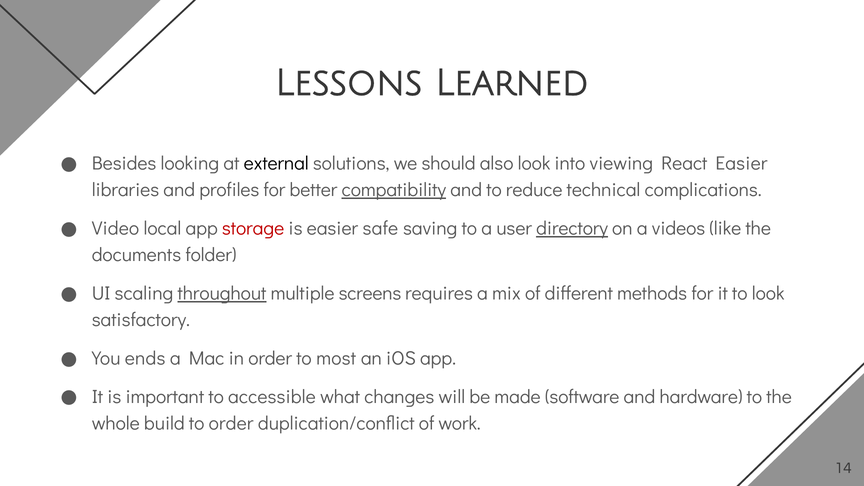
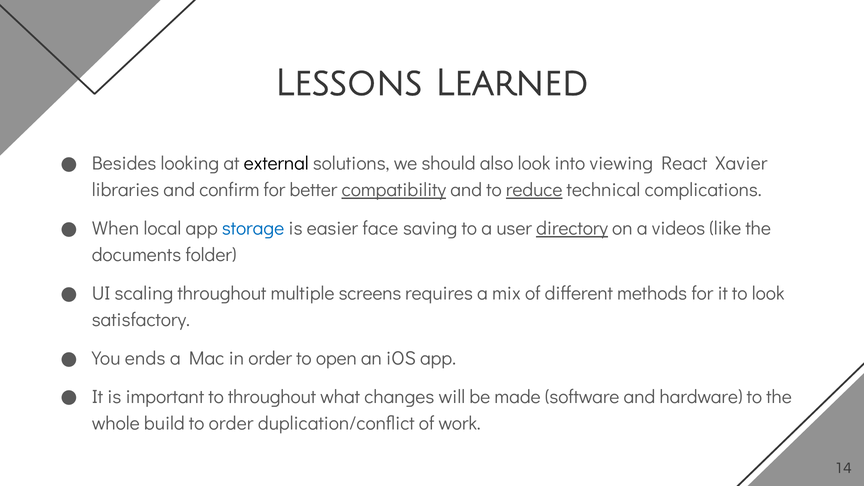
React Easier: Easier -> Xavier (741, 164)
profiles: profiles -> confirm (229, 190)
reduce underline: none -> present (534, 190)
Video: Video -> When (115, 229)
storage colour: red -> blue (253, 229)
safe: safe -> face (380, 229)
throughout underline: present -> none (222, 293)
most: most -> open (336, 358)
to accessible: accessible -> throughout (272, 397)
